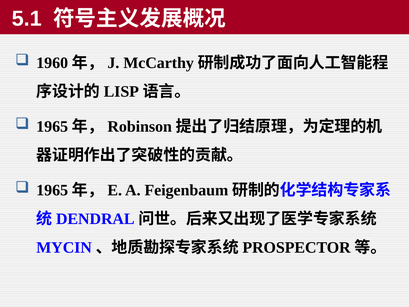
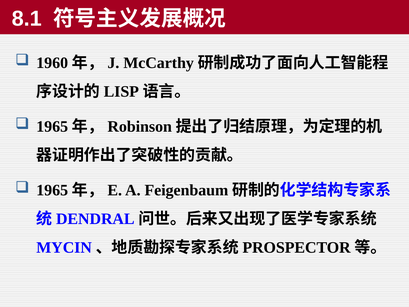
5.1: 5.1 -> 8.1 (27, 19)
